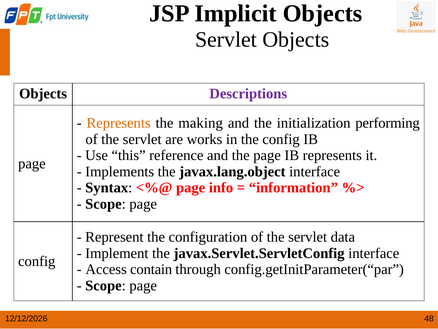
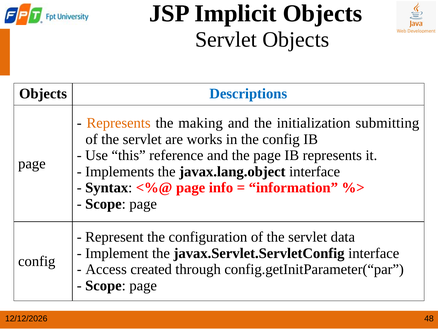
Descriptions colour: purple -> blue (248, 93)
performing: performing -> submitting (387, 123)
contain: contain -> created (151, 269)
